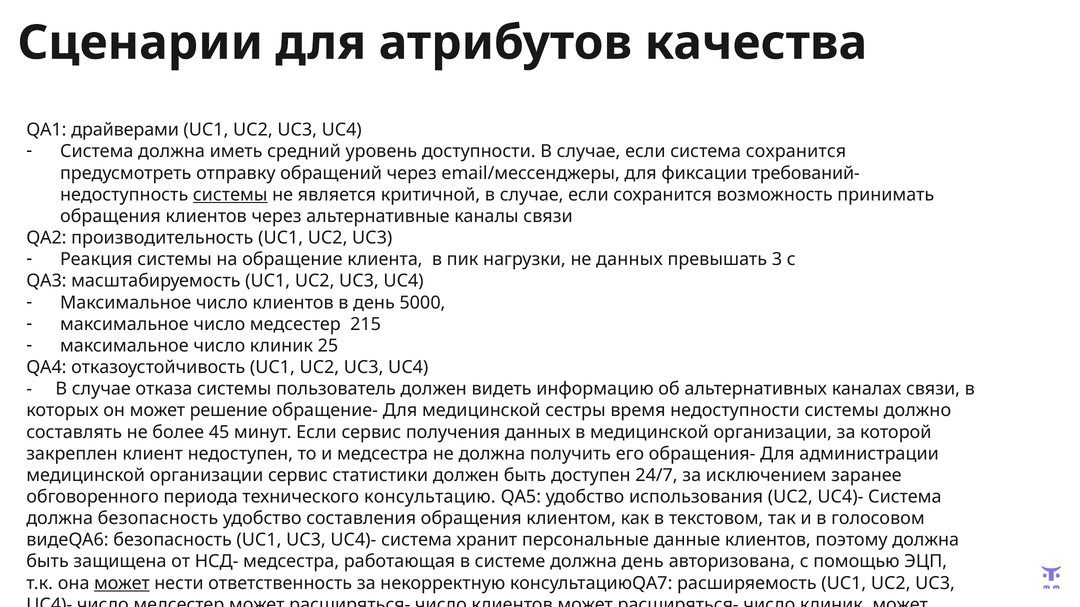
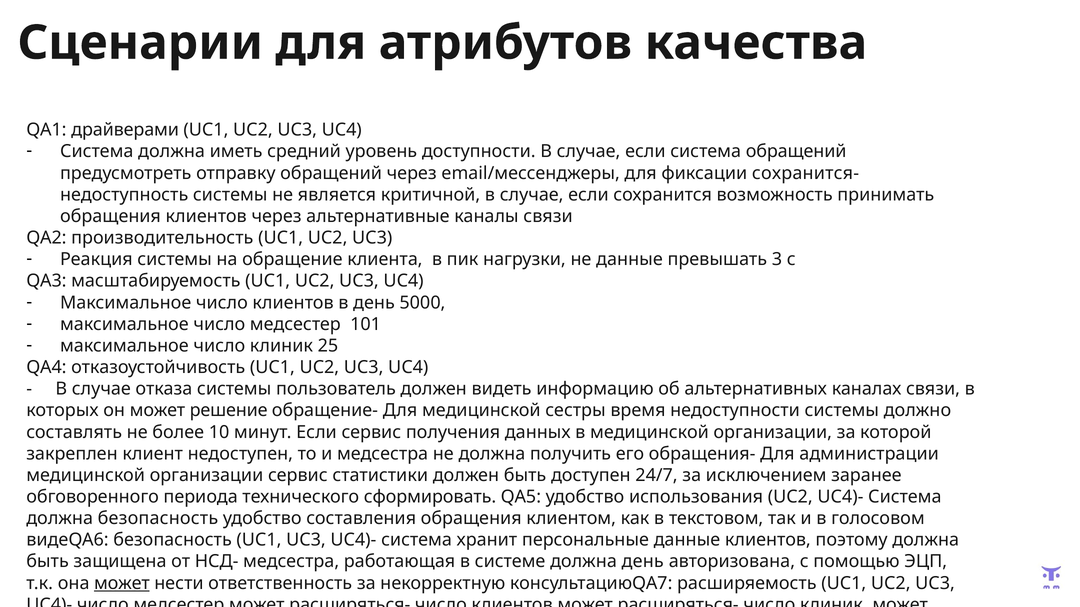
система сохранится: сохранится -> обращений (796, 152)
требований-: требований- -> сохранится- (806, 173)
системы underline: present -> none (230, 195)
не данных: данных -> данные (629, 260)
215: 215 -> 101 (366, 324)
45: 45 -> 10 (219, 432)
консультацию: консультацию -> сформировать (430, 497)
